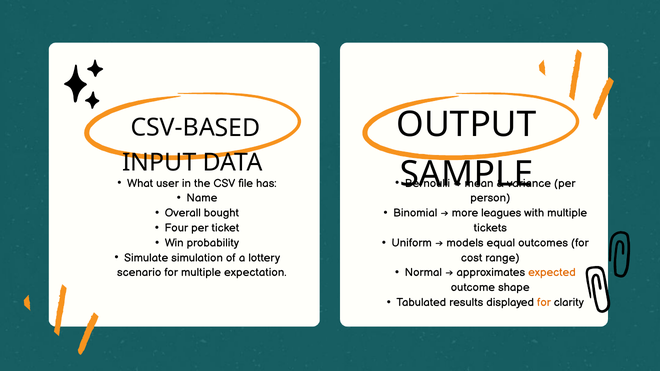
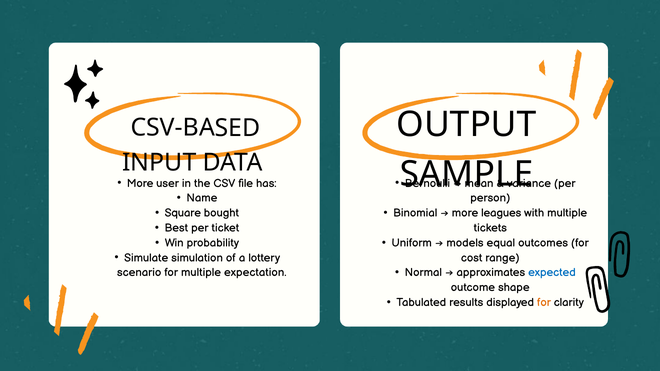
What: What -> More (140, 183)
Overall: Overall -> Square (183, 213)
Four: Four -> Best (176, 228)
expected colour: orange -> blue (552, 273)
